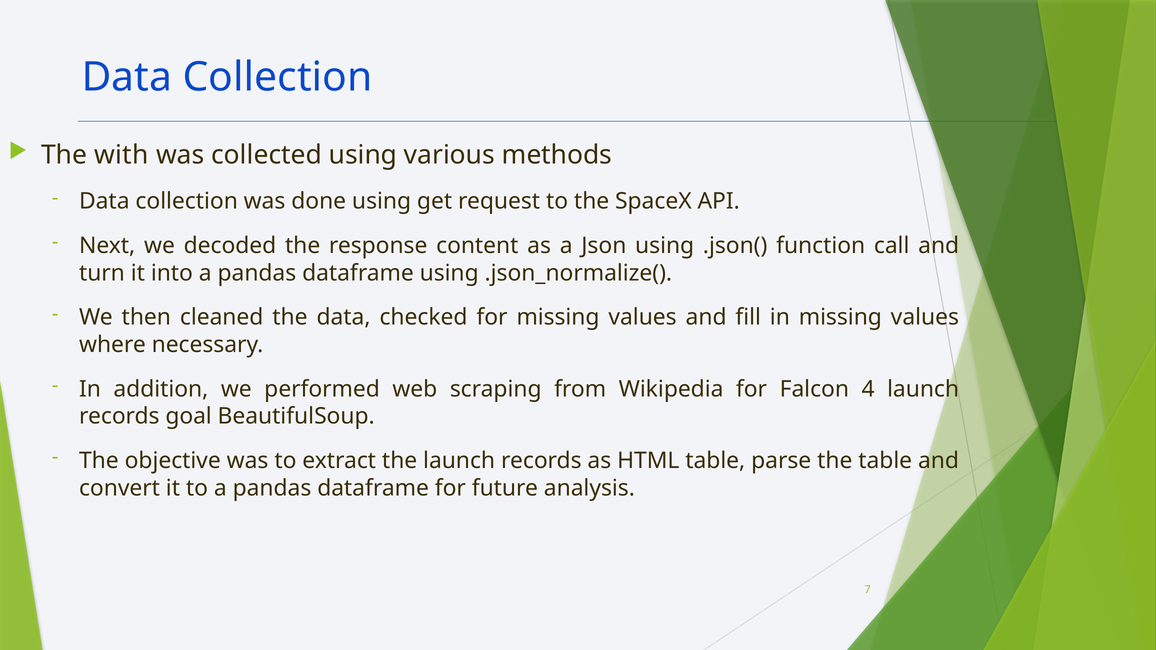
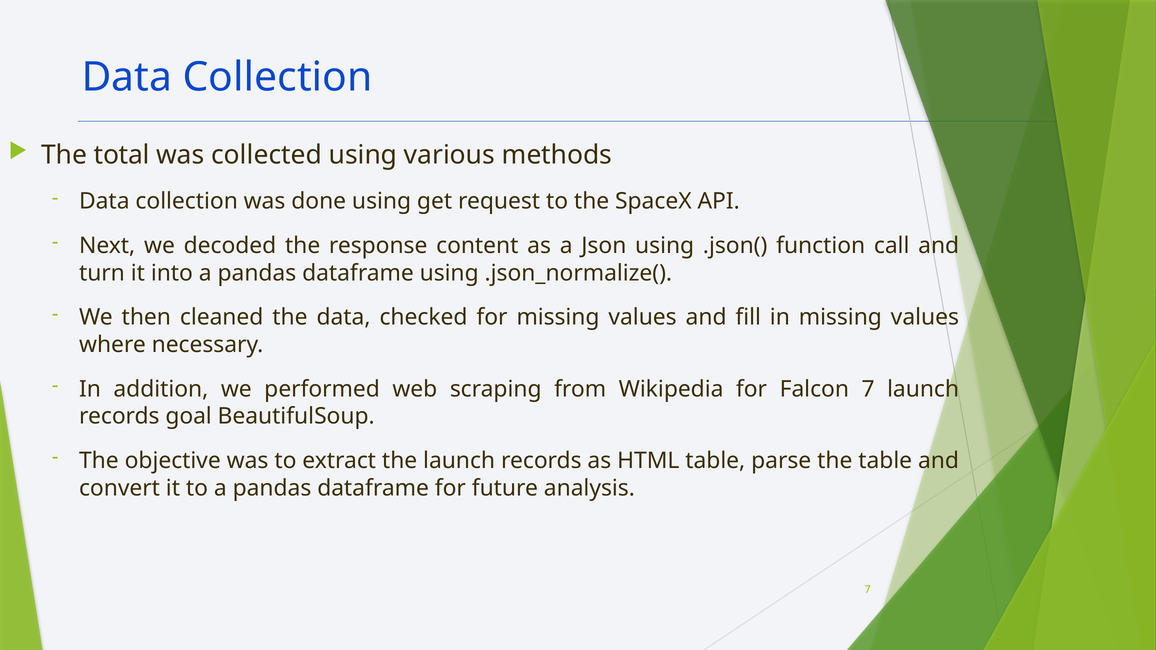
with: with -> total (122, 155)
Falcon 4: 4 -> 7 (868, 389)
